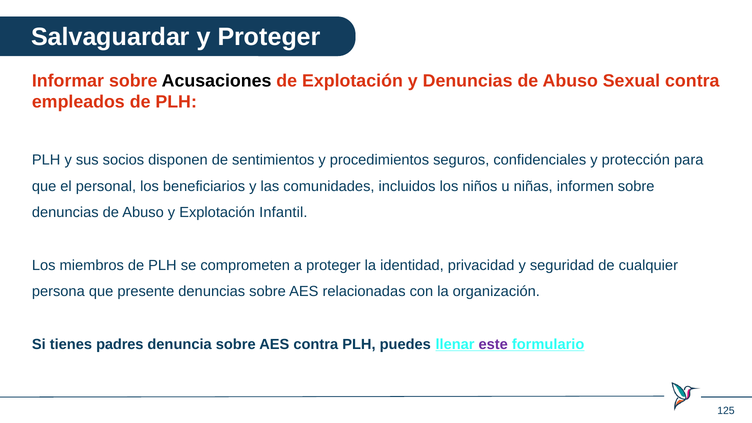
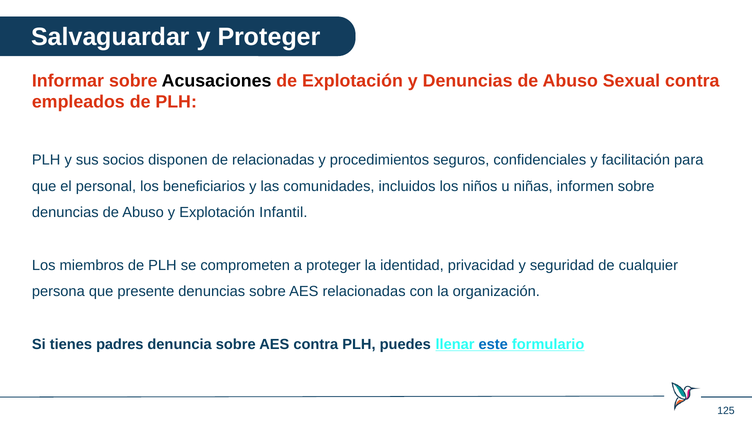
de sentimientos: sentimientos -> relacionadas (273, 160)
protección: protección -> facilitación (636, 160)
este colour: purple -> blue (493, 344)
